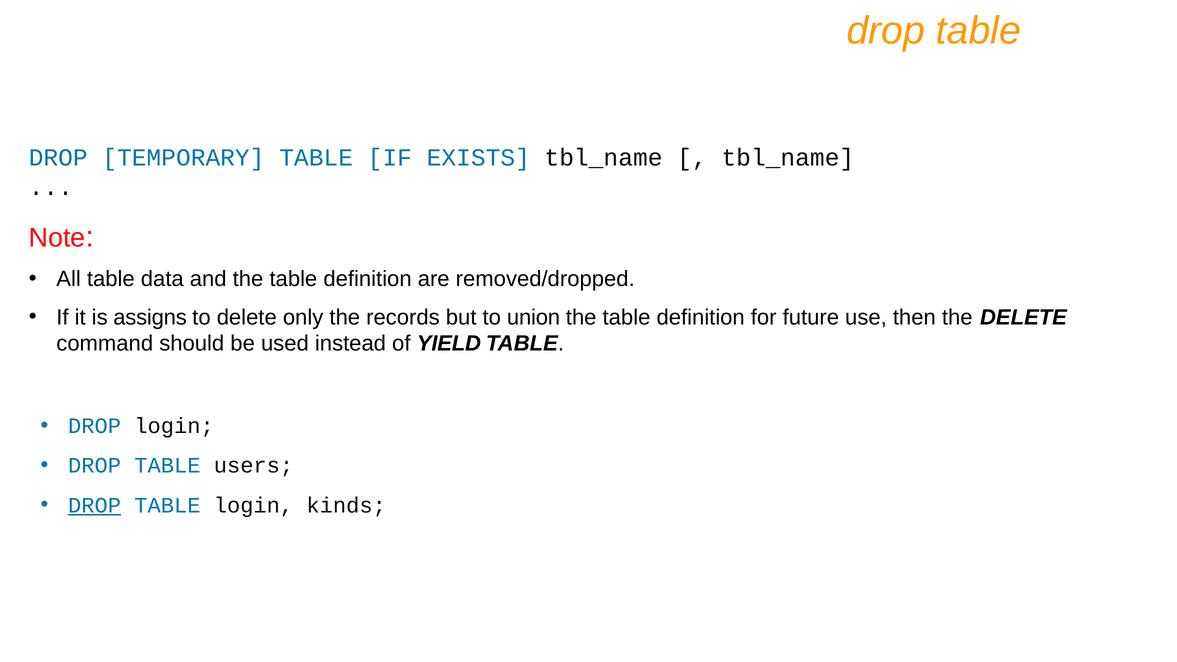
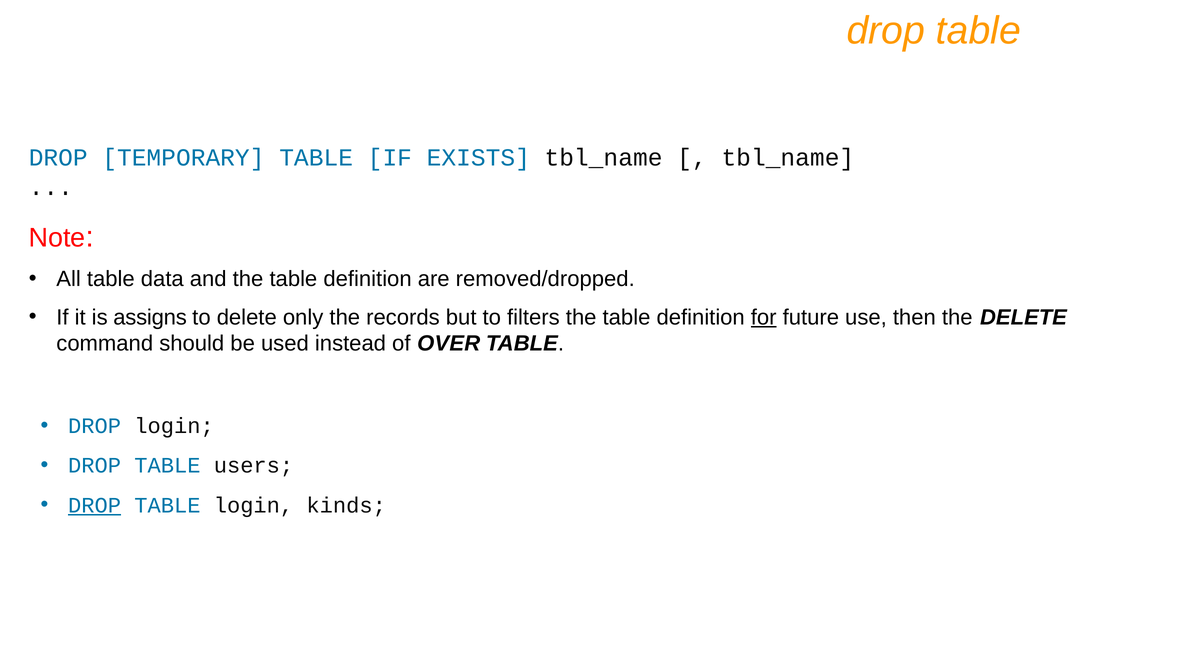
union: union -> filters (533, 317)
for underline: none -> present (764, 317)
YIELD: YIELD -> OVER (449, 344)
